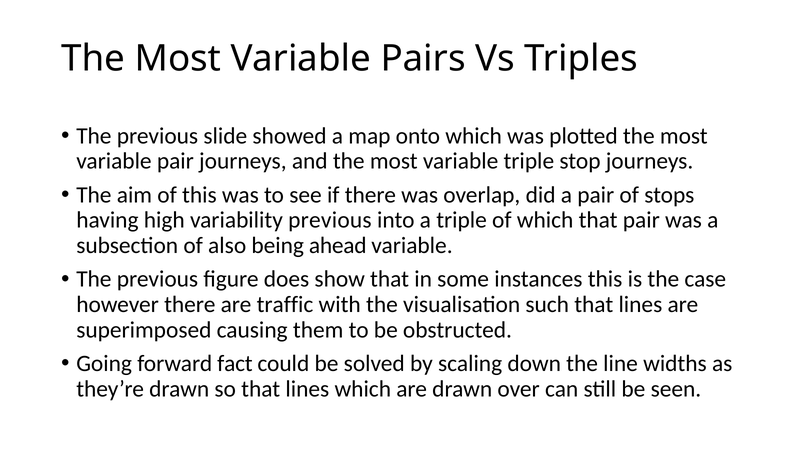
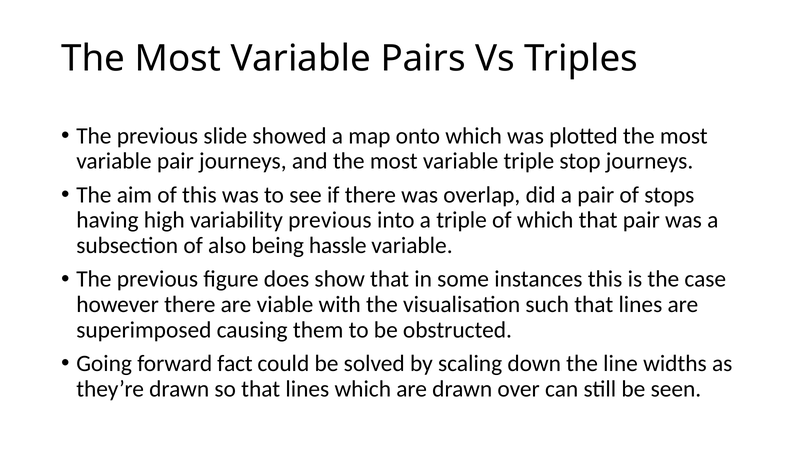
ahead: ahead -> hassle (338, 245)
traffic: traffic -> viable (285, 304)
